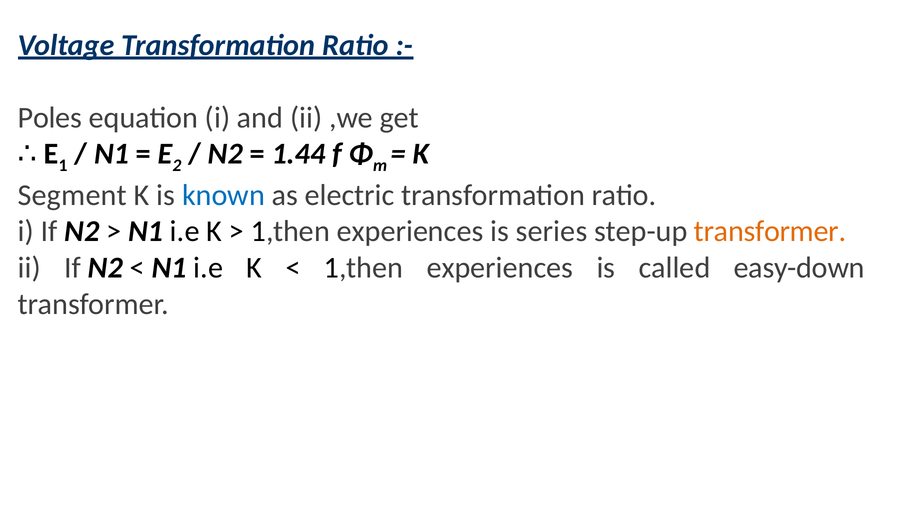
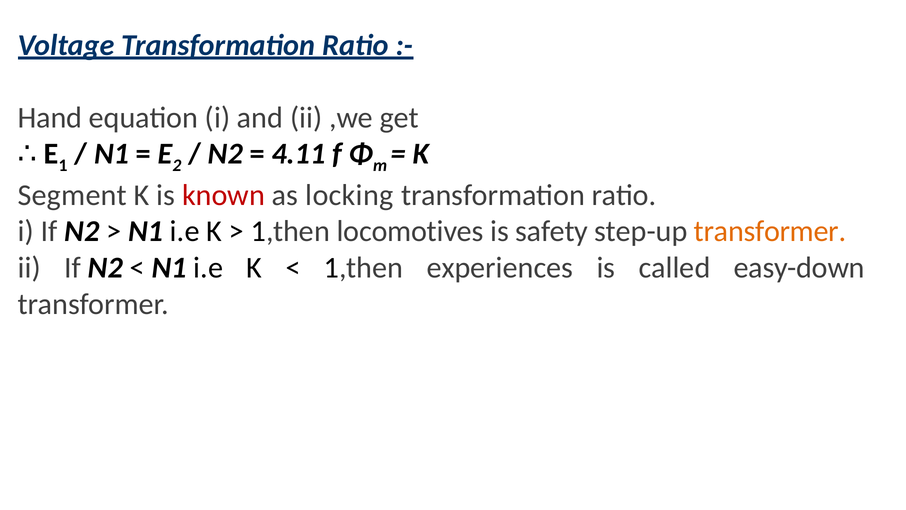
Poles: Poles -> Hand (50, 118)
1.44: 1.44 -> 4.11 (299, 154)
known colour: blue -> red (223, 195)
electric: electric -> locking (350, 195)
experiences: experiences -> locomotives (410, 231)
series: series -> safety (552, 231)
